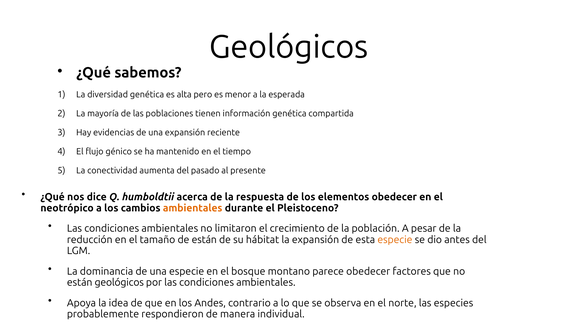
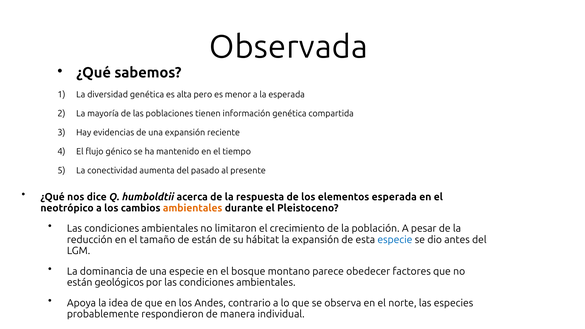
Geológicos: Geológicos -> Observada (289, 47)
elementos obedecer: obedecer -> esperada (394, 197)
especie colour: orange -> blue (395, 240)
